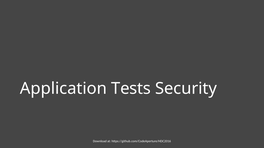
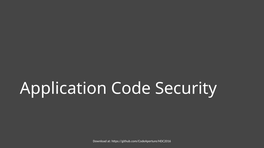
Tests: Tests -> Code (131, 89)
